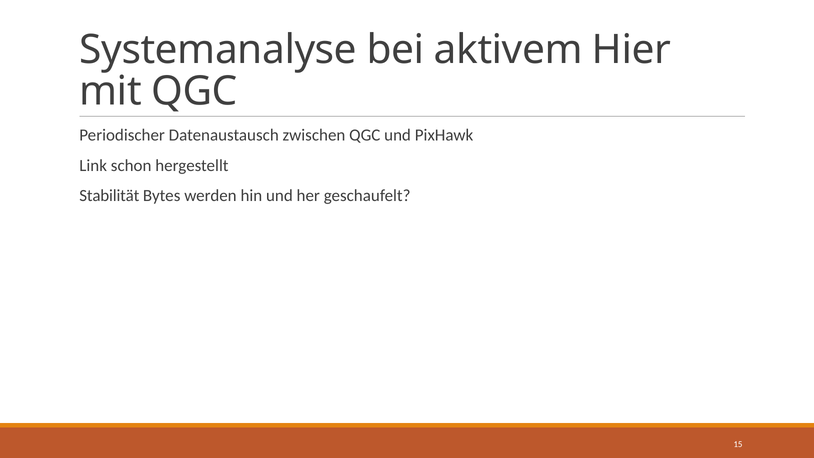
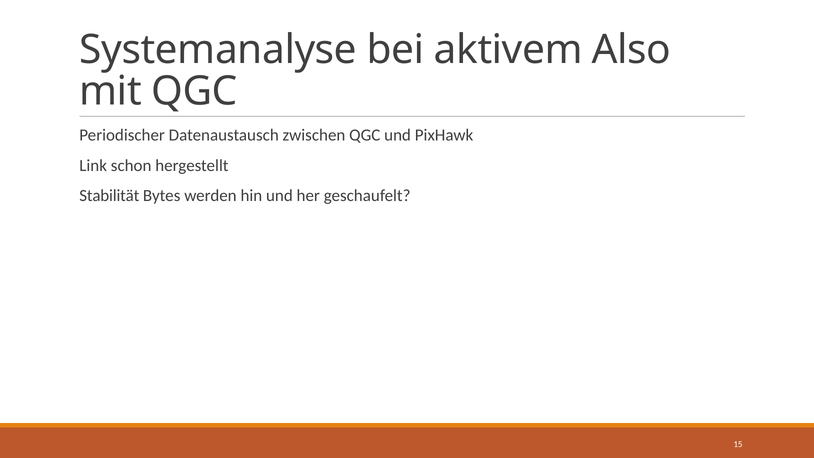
Hier: Hier -> Also (631, 50)
